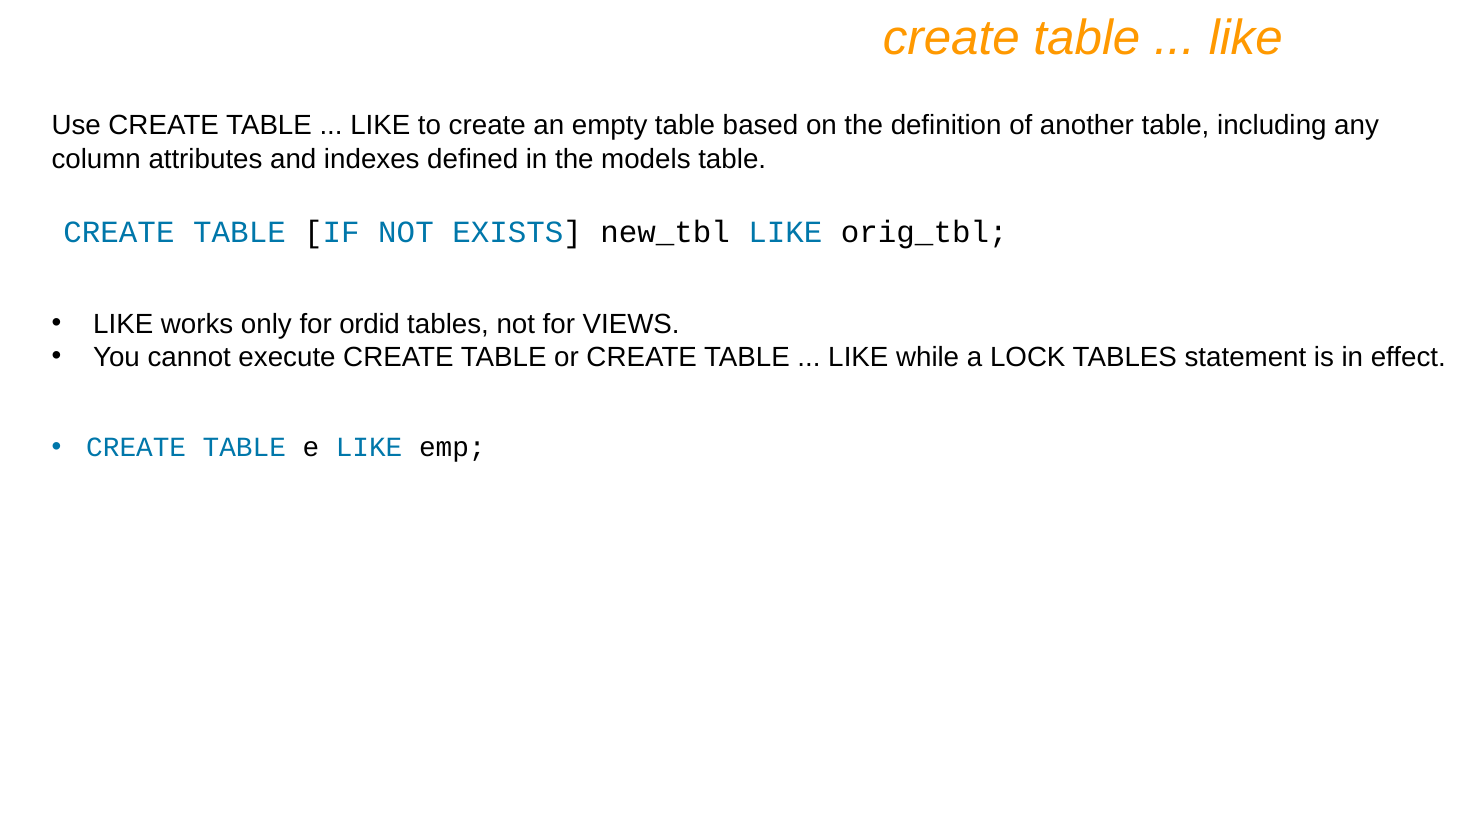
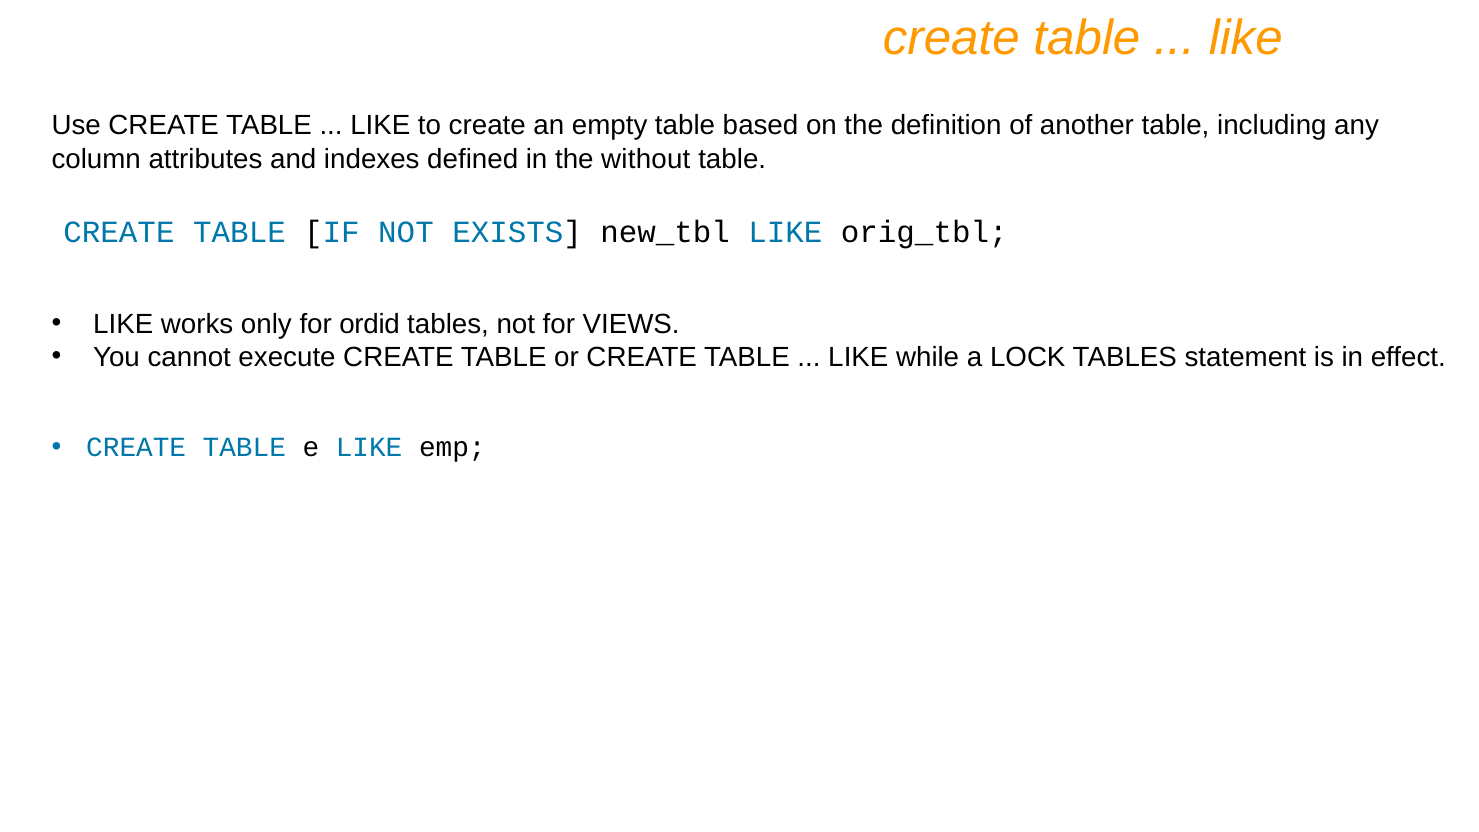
models: models -> without (646, 159)
